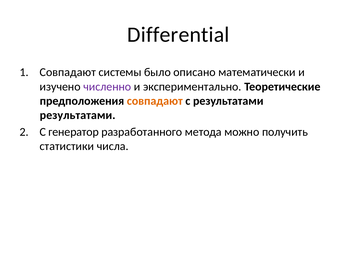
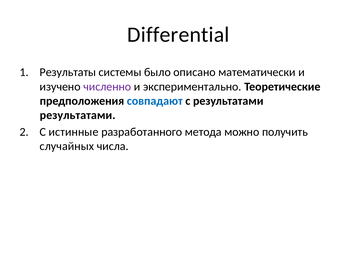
Совпадают: Совпадают -> Результаты (68, 72)
совпадают colour: orange -> blue (155, 101)
генератор: генератор -> истинные (74, 132)
статистики: статистики -> случайных (67, 146)
